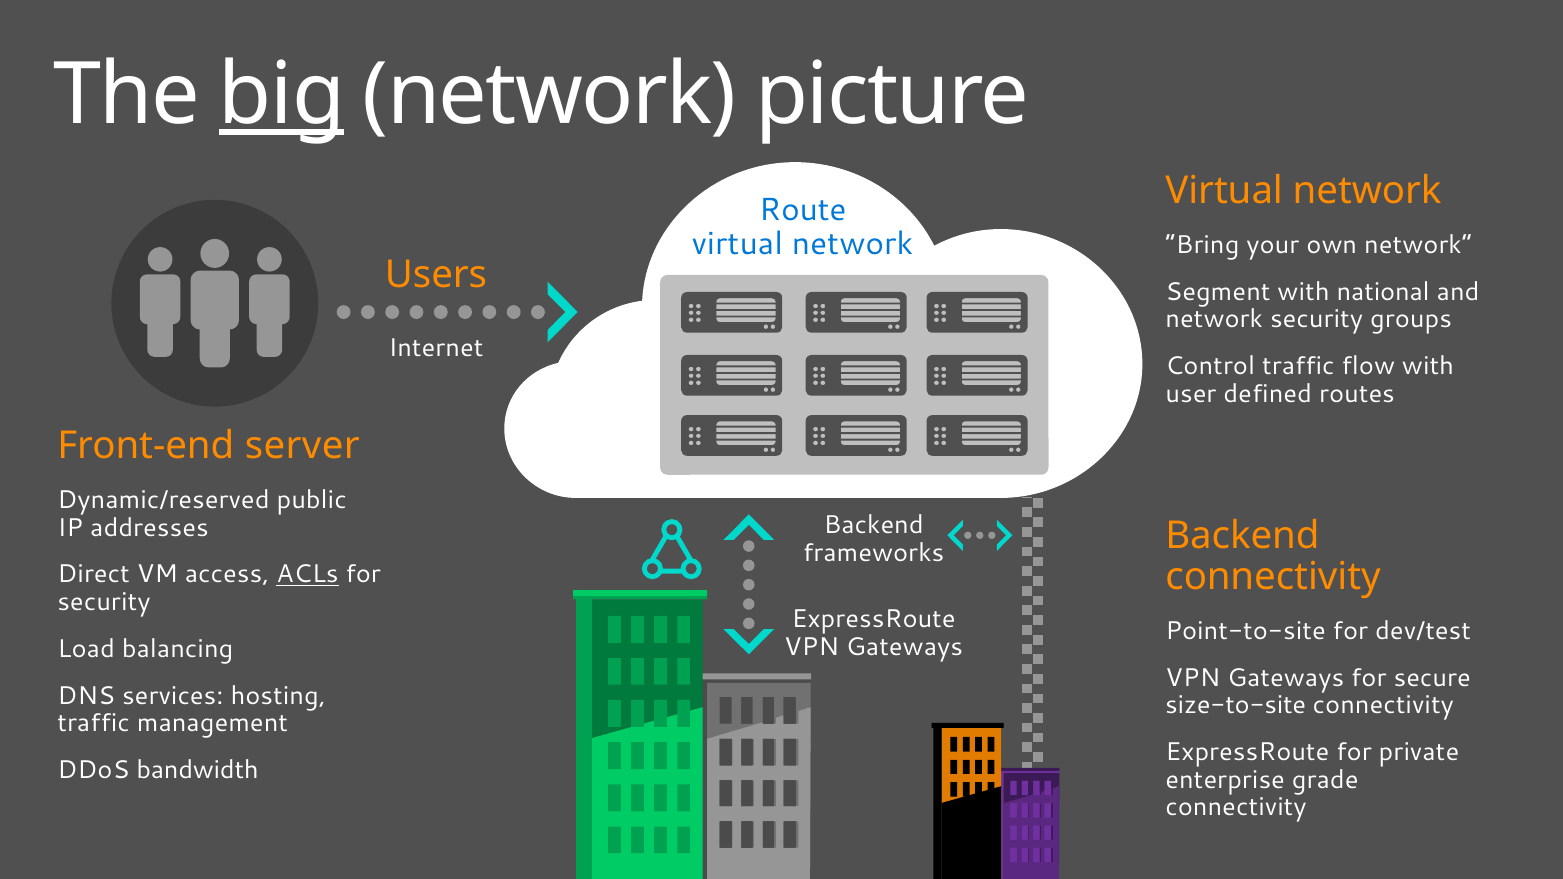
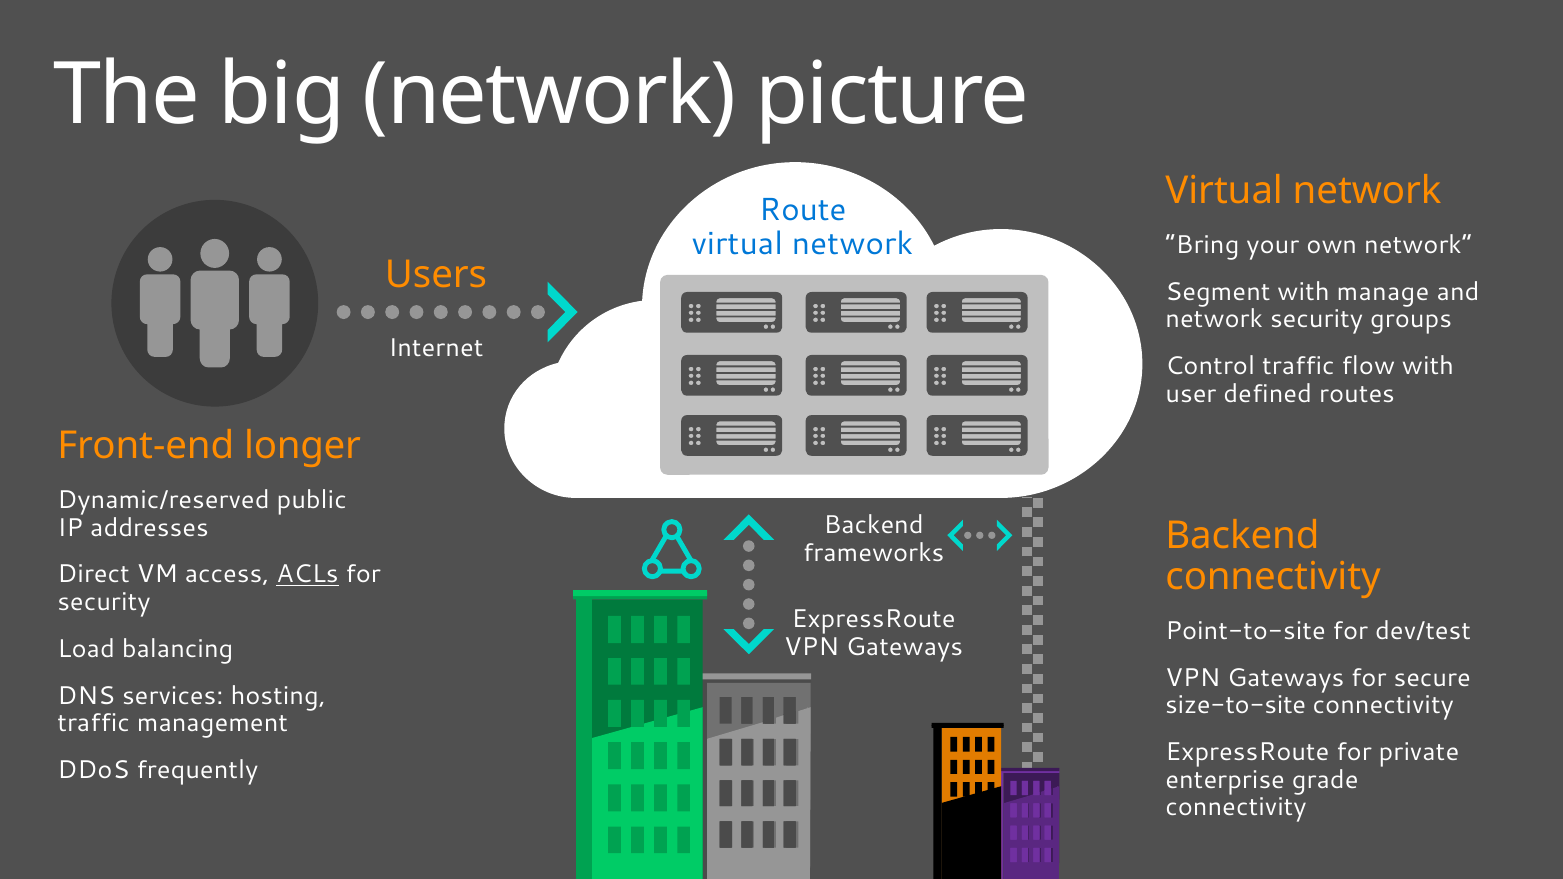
big underline: present -> none (282, 95)
national: national -> manage (1383, 292)
server: server -> longer (303, 446)
bandwidth: bandwidth -> frequently (197, 770)
